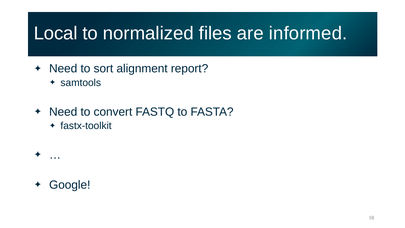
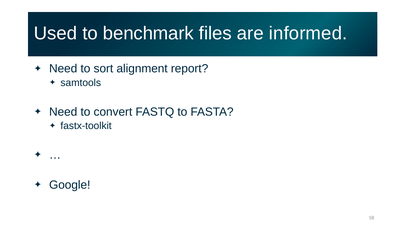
Local: Local -> Used (56, 33)
normalized: normalized -> benchmark (148, 33)
